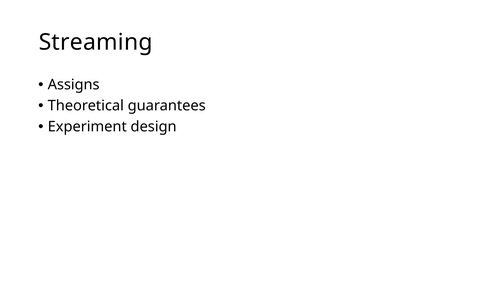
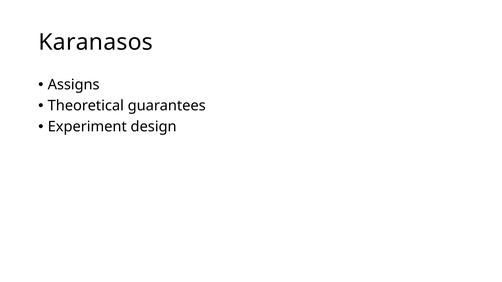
Streaming: Streaming -> Karanasos (96, 42)
